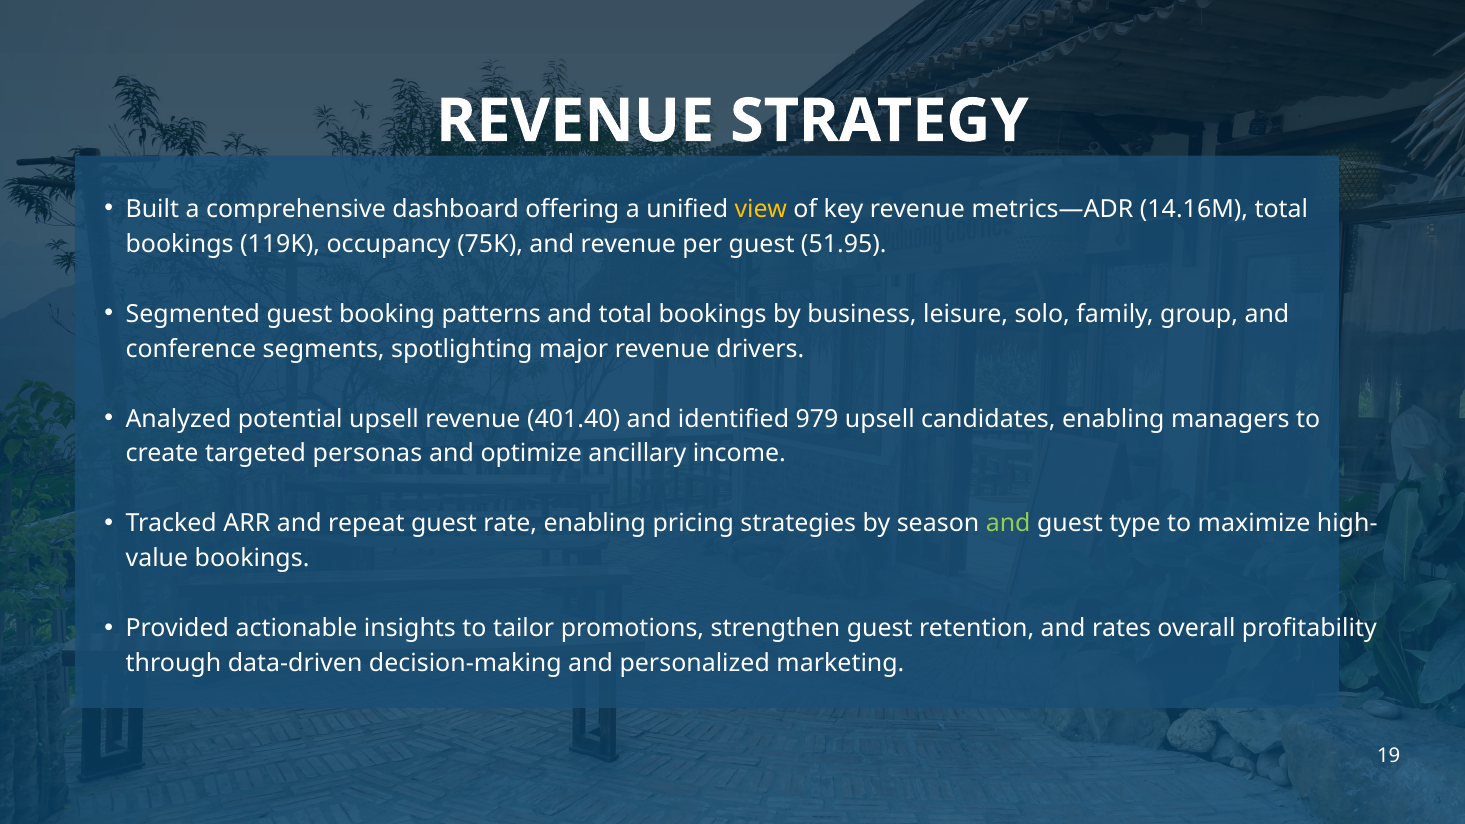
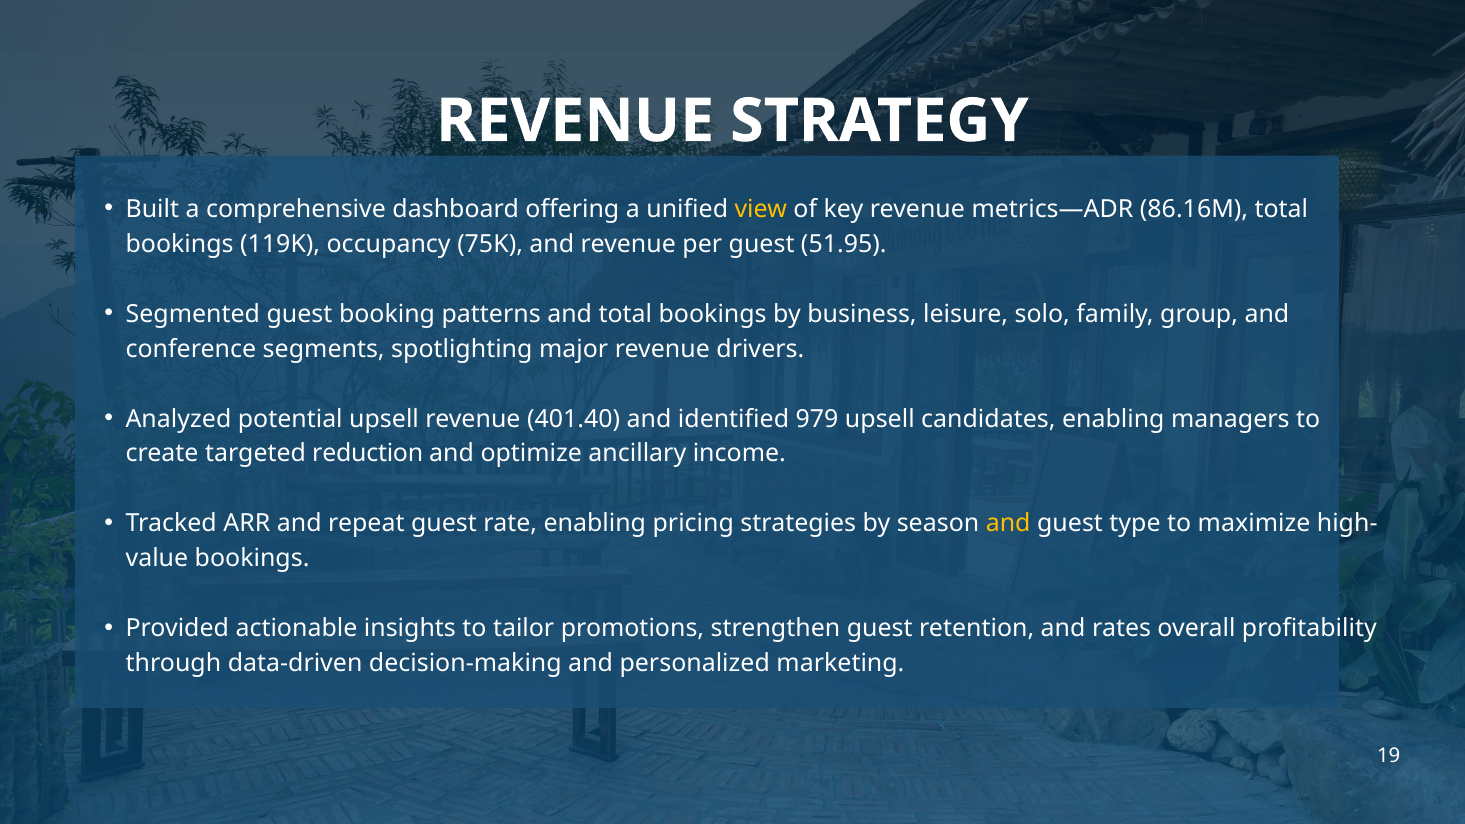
14.16M: 14.16M -> 86.16M (1194, 209)
personas: personas -> reduction (368, 454)
and colour: light green -> yellow (1008, 524)
